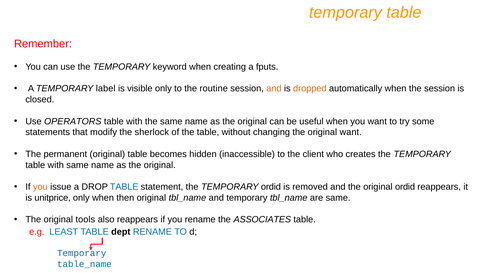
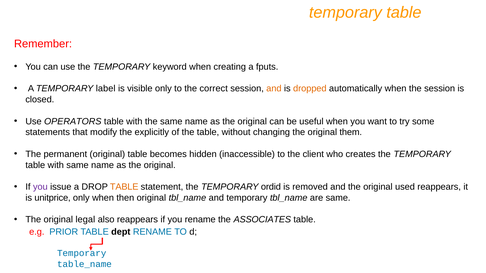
routine: routine -> correct (214, 89)
sherlock: sherlock -> explicitly (152, 132)
original want: want -> them (351, 132)
you colour: orange -> purple (40, 187)
TABLE colour: blue -> orange (124, 187)
original ordid: ordid -> used (405, 187)
tools: tools -> legal (85, 220)
LEAST: LEAST -> PRIOR (64, 232)
